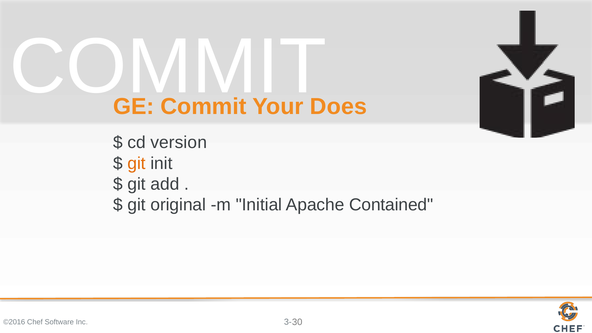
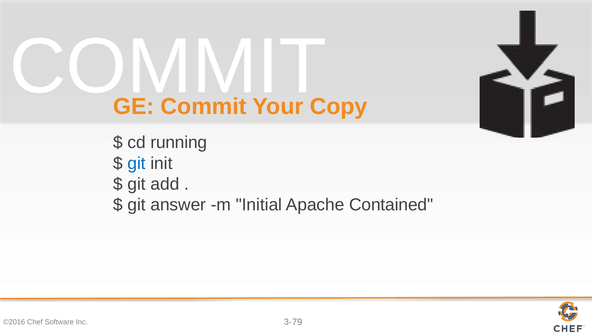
Does: Does -> Copy (339, 107)
version: version -> running (179, 143)
git colour: orange -> blue (137, 163)
original: original -> answer (178, 205)
30: 30 -> 79 (297, 322)
